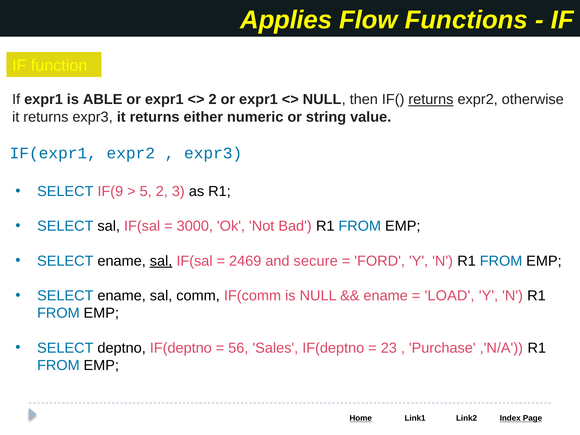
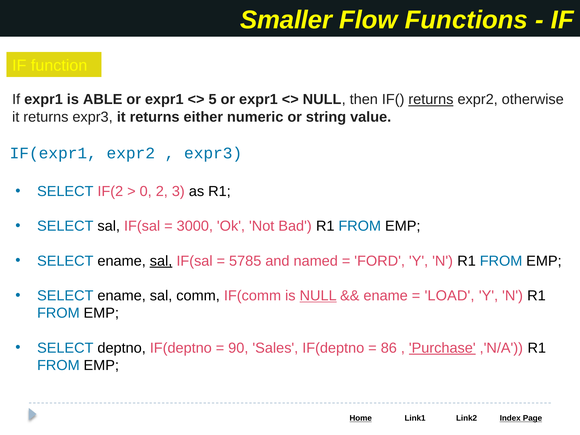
Applies: Applies -> Smaller (286, 20)
2: 2 -> 5 (213, 100)
IF(9: IF(9 -> IF(2 (110, 191)
5: 5 -> 0 (146, 191)
2469: 2469 -> 5785 (245, 261)
secure: secure -> named (316, 261)
NULL underline: none -> present (318, 296)
56: 56 -> 90 (238, 348)
23: 23 -> 86 (389, 348)
Purchase underline: none -> present (442, 348)
